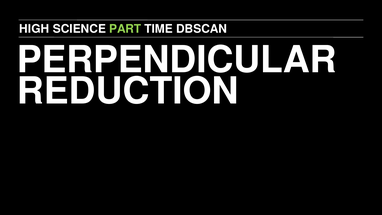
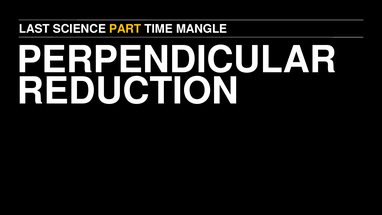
HIGH: HIGH -> LAST (34, 29)
PART colour: light green -> yellow (125, 29)
DBSCAN: DBSCAN -> MANGLE (202, 29)
